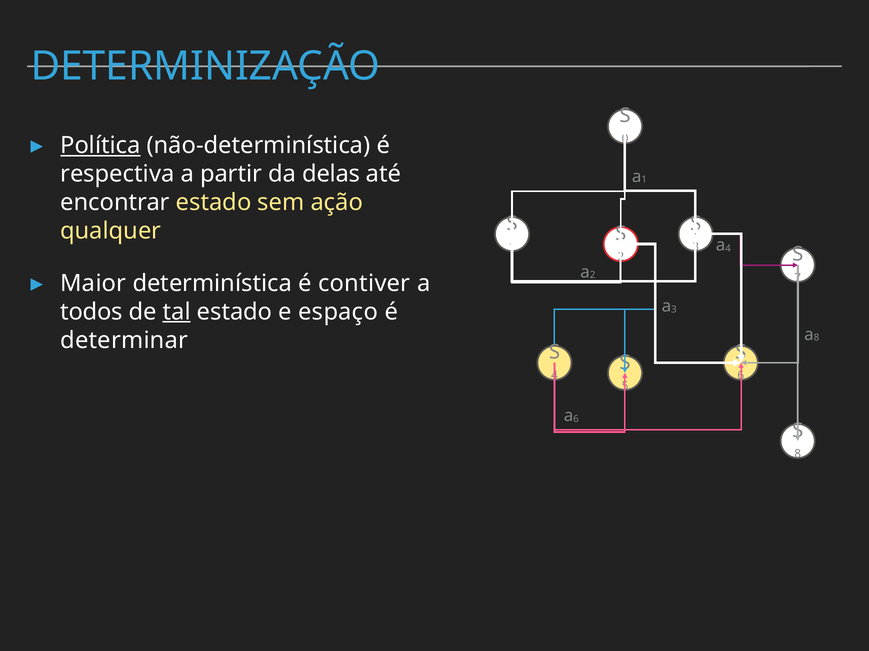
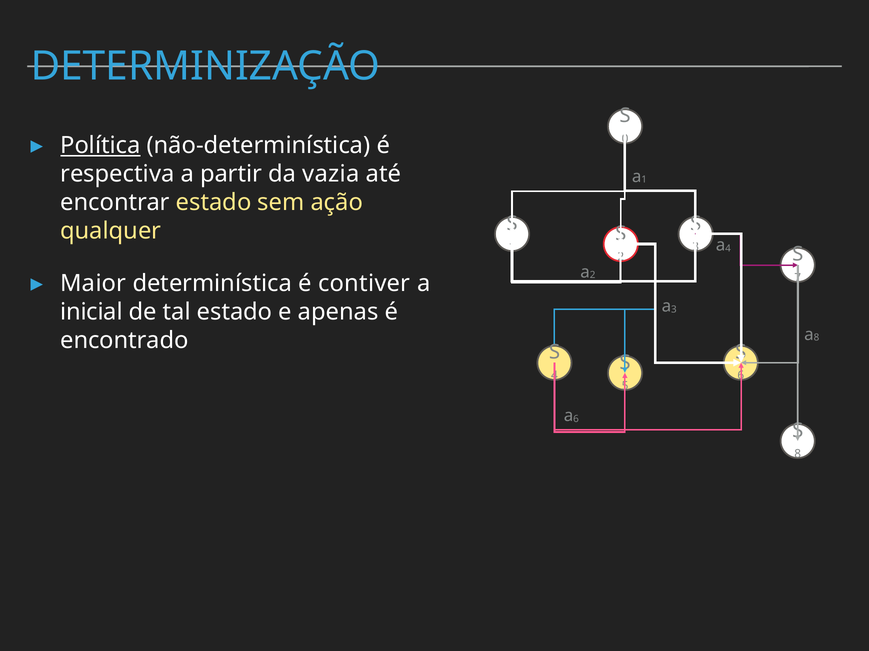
delas: delas -> vazia (331, 174)
todos: todos -> inicial (91, 312)
tal underline: present -> none (177, 312)
espaço: espaço -> apenas (338, 312)
determinar: determinar -> encontrado (124, 341)
